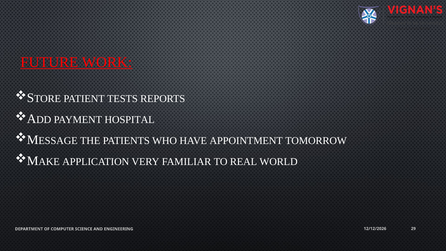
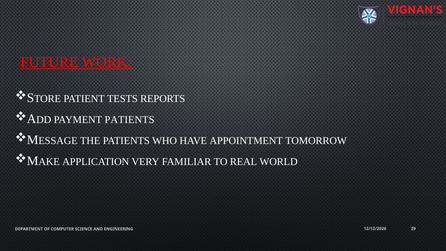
PAYMENT HOSPITAL: HOSPITAL -> PATIENTS (130, 120)
